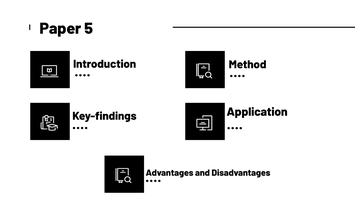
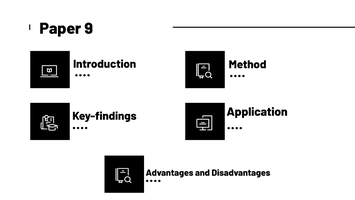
5: 5 -> 9 (89, 29)
